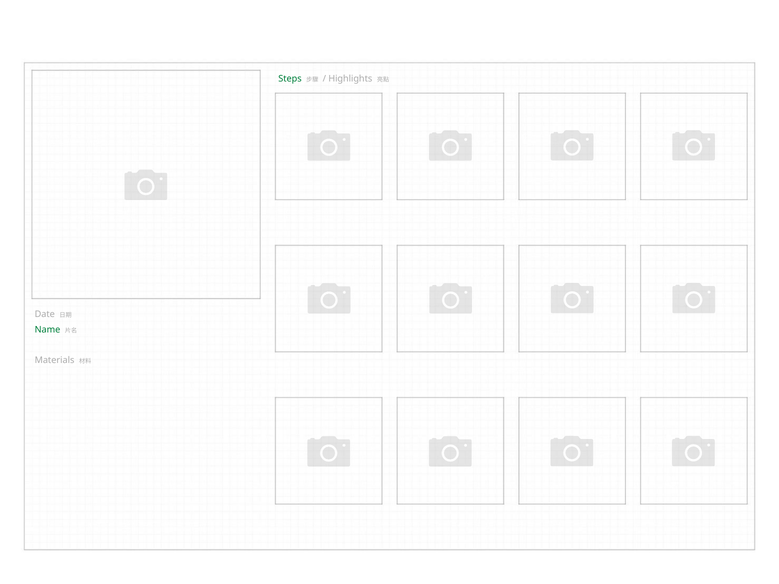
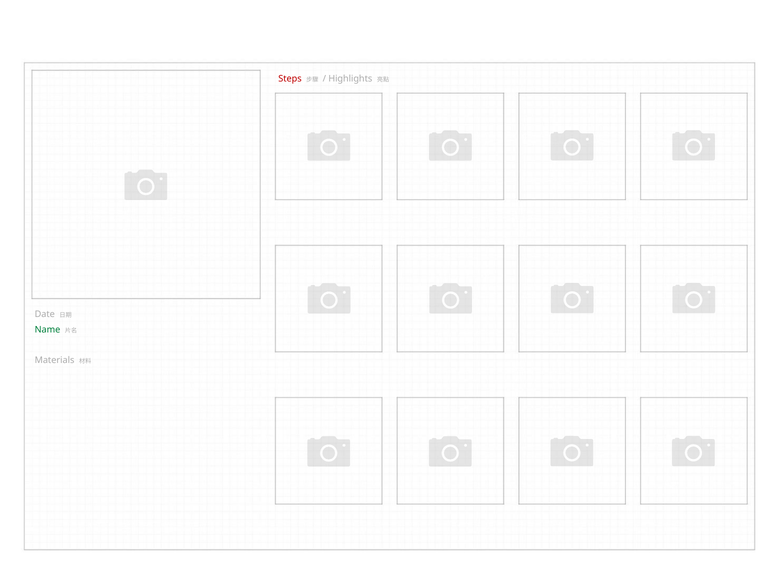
Steps colour: green -> red (290, 79)
